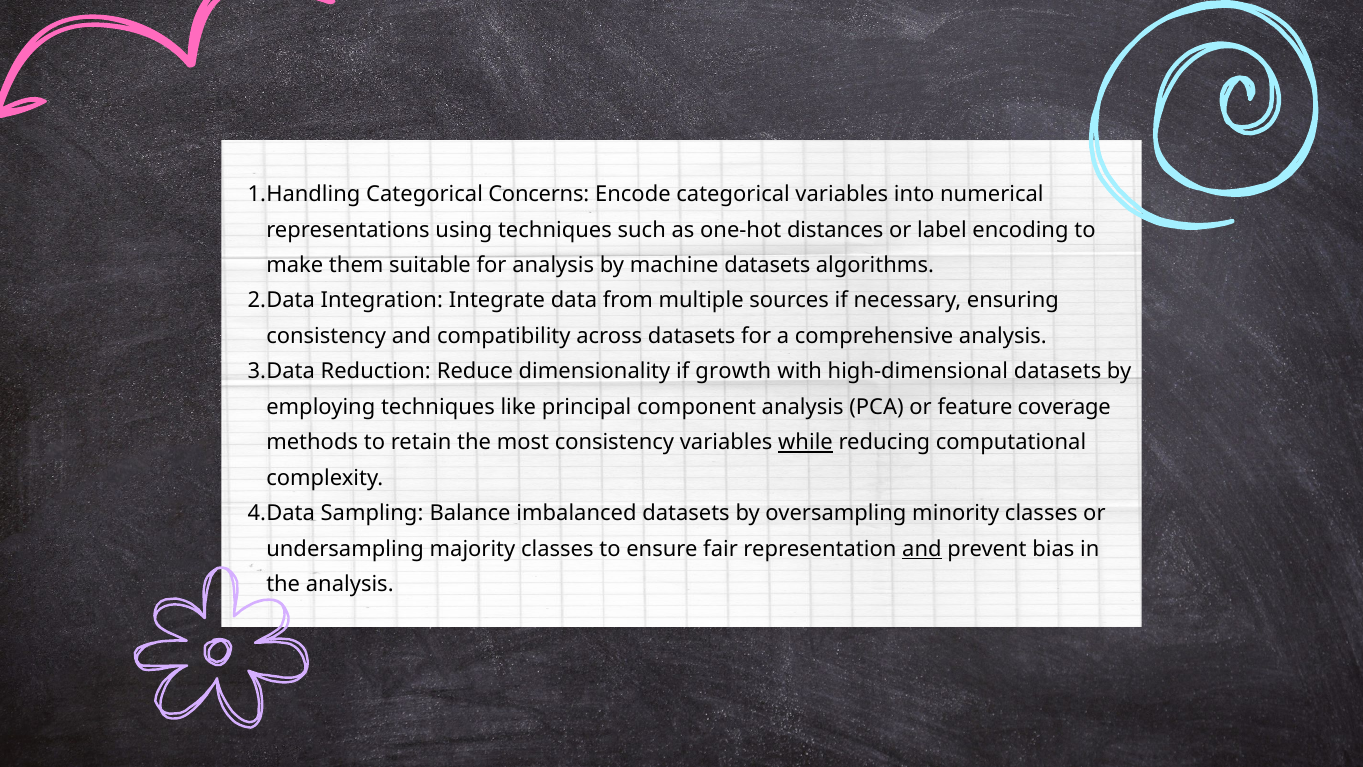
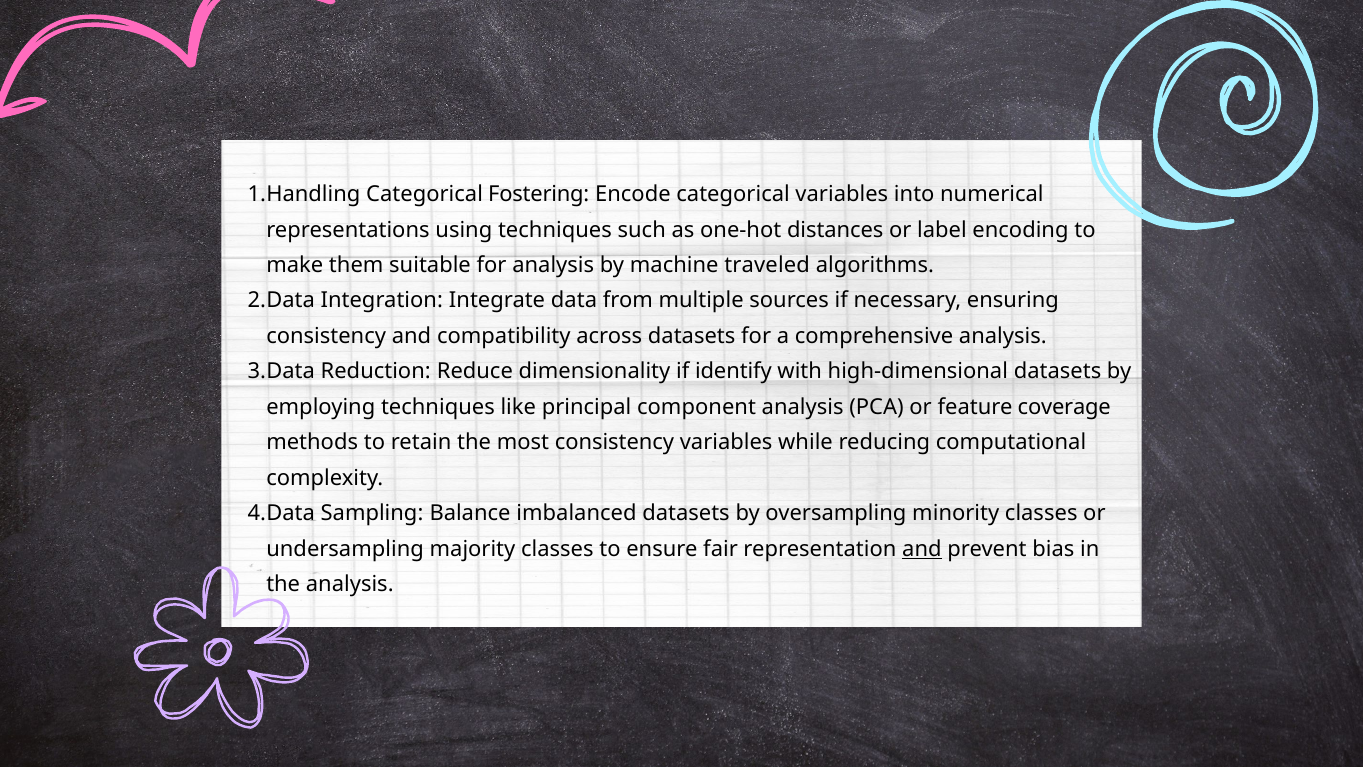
Concerns: Concerns -> Fostering (539, 194)
machine datasets: datasets -> traveled (767, 265)
growth: growth -> identify (733, 371)
while underline: present -> none (806, 442)
